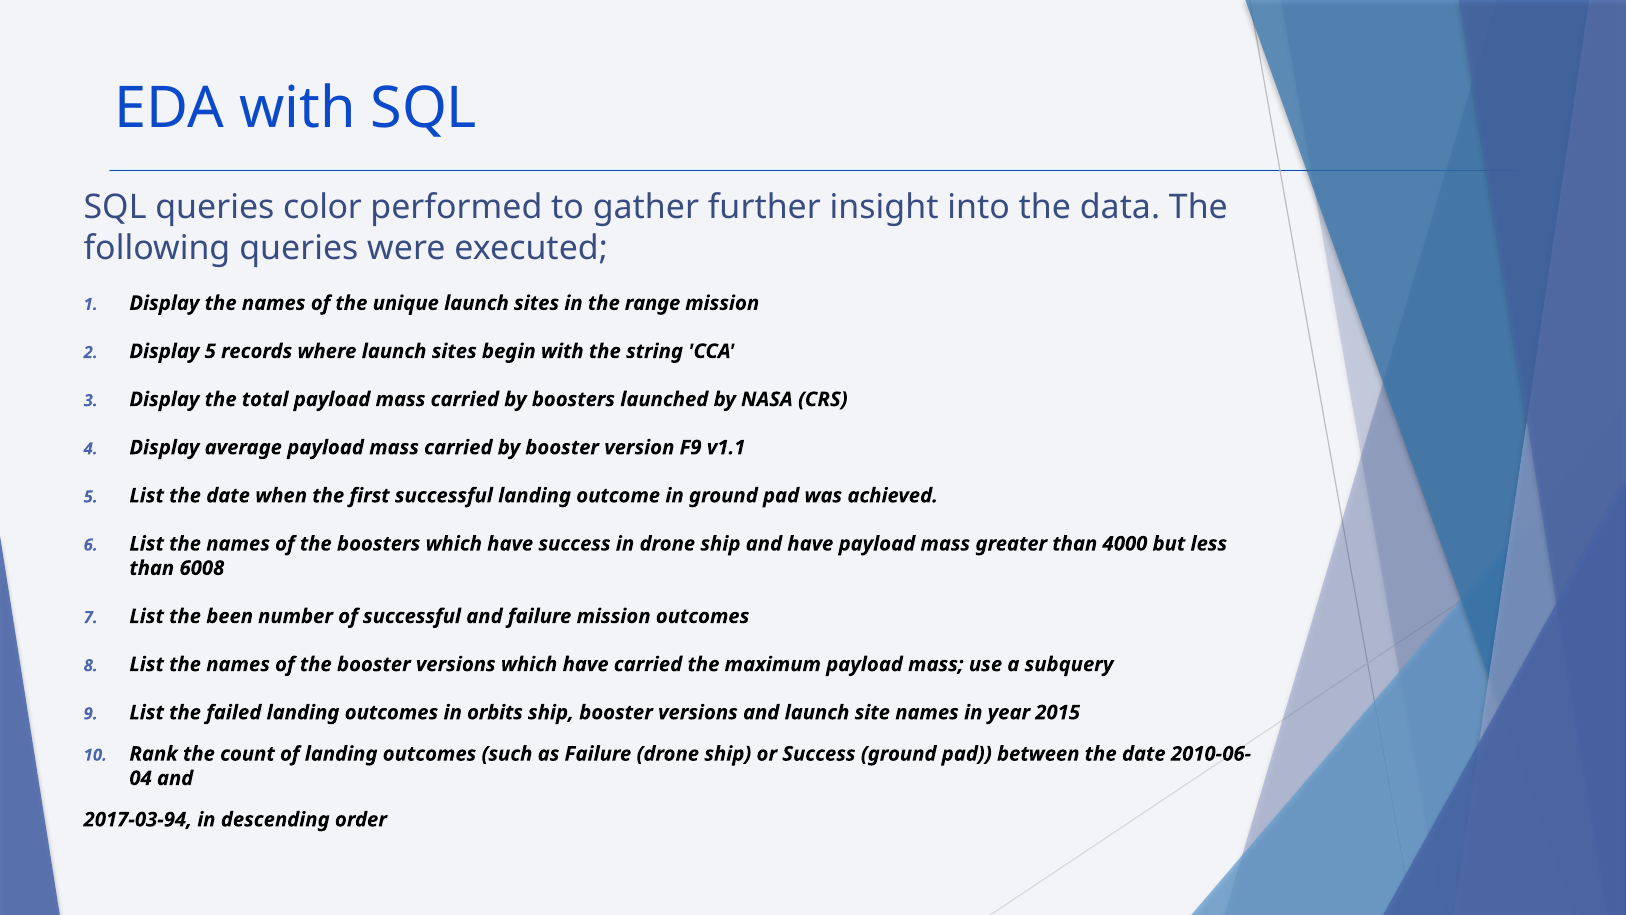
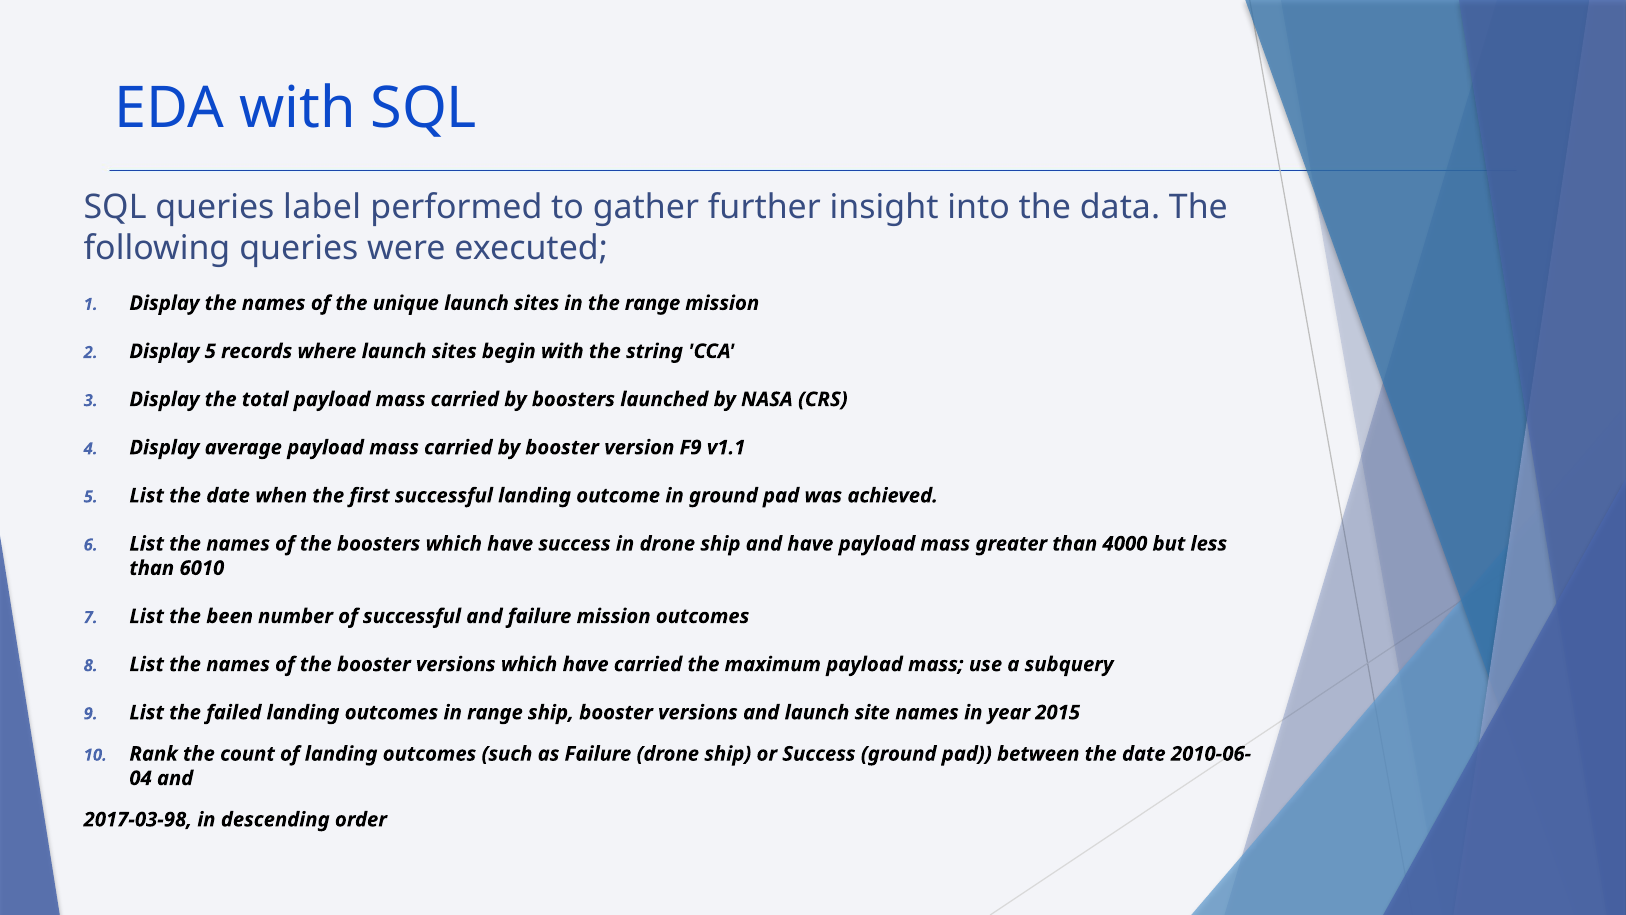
color: color -> label (322, 207)
6008: 6008 -> 6010 (202, 568)
in orbits: orbits -> range (495, 712)
2017-03-94: 2017-03-94 -> 2017-03-98 (138, 819)
